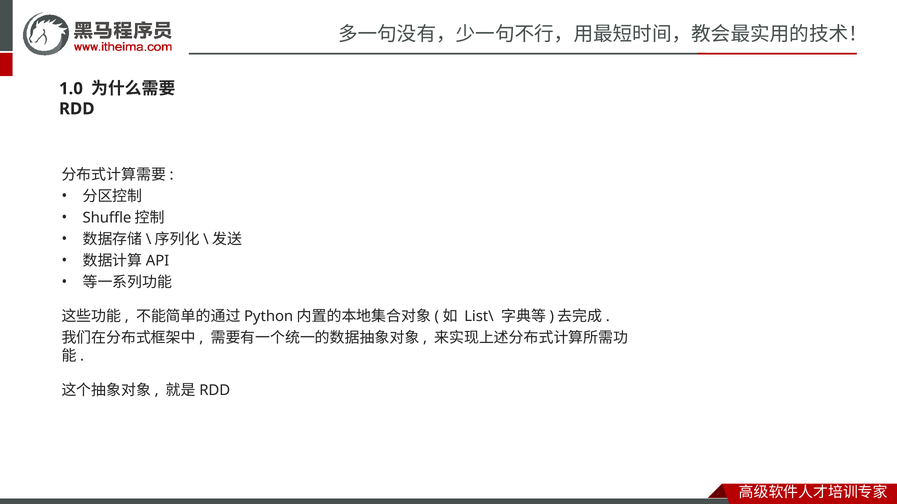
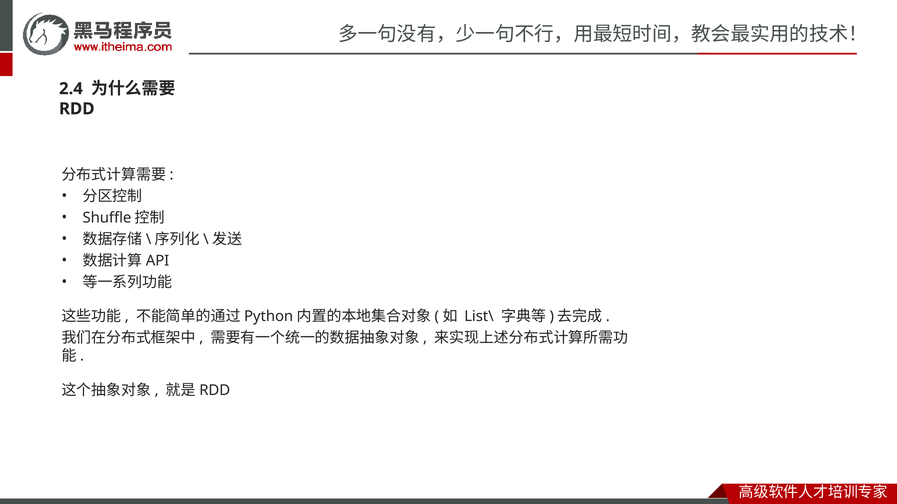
1.0: 1.0 -> 2.4 (71, 89)
